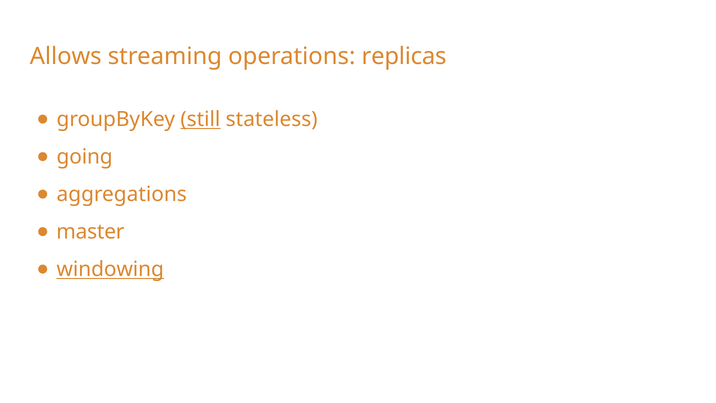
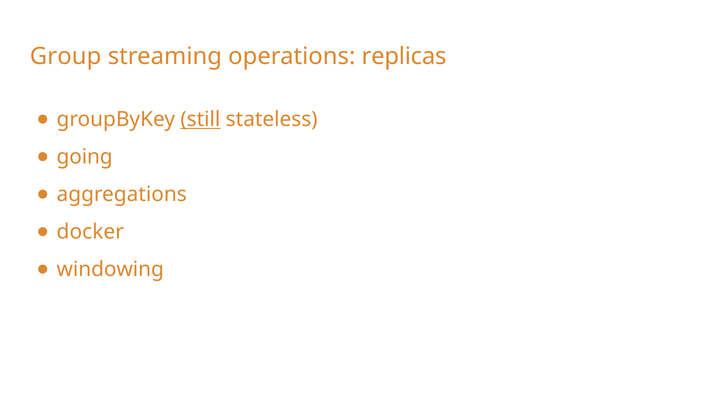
Allows: Allows -> Group (66, 56)
master: master -> docker (90, 232)
windowing underline: present -> none (110, 269)
